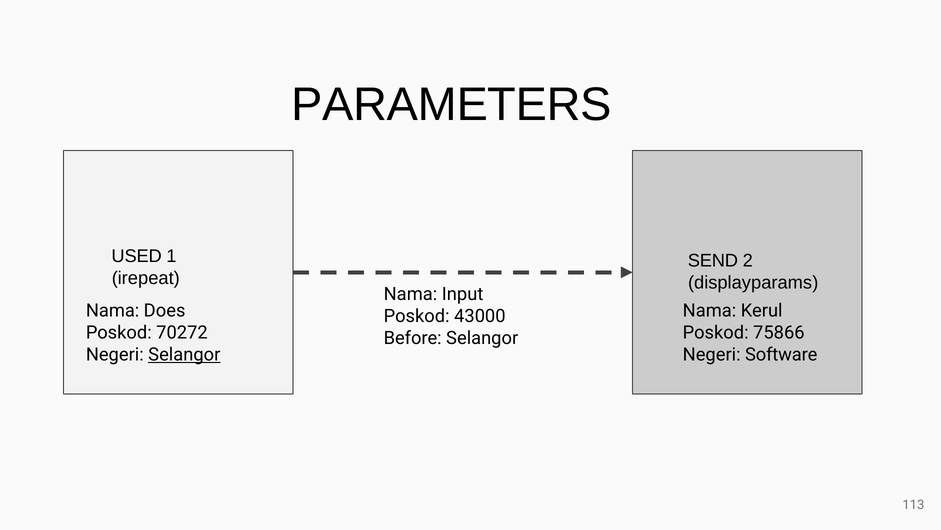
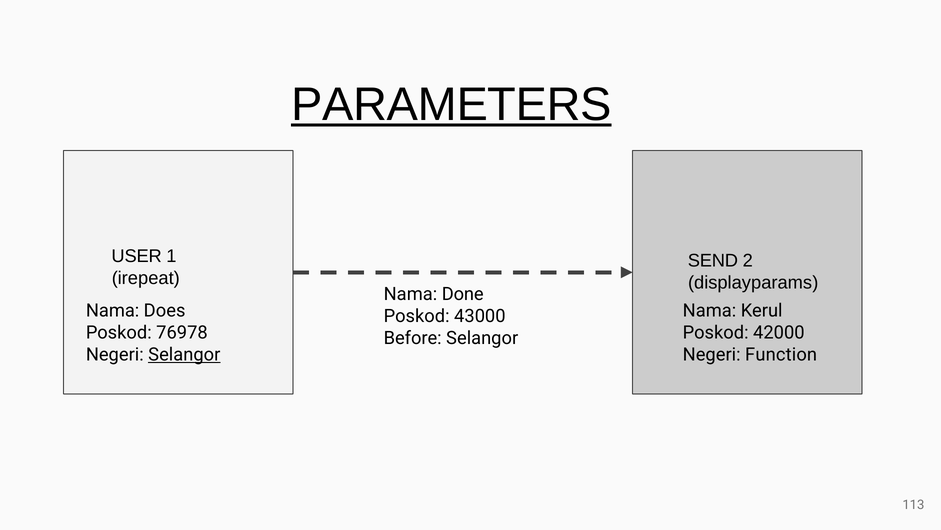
PARAMETERS underline: none -> present (451, 105)
USED: USED -> USER (137, 256)
Input: Input -> Done (463, 294)
70272: 70272 -> 76978 (182, 332)
75866: 75866 -> 42000 (779, 332)
Software: Software -> Function (781, 354)
